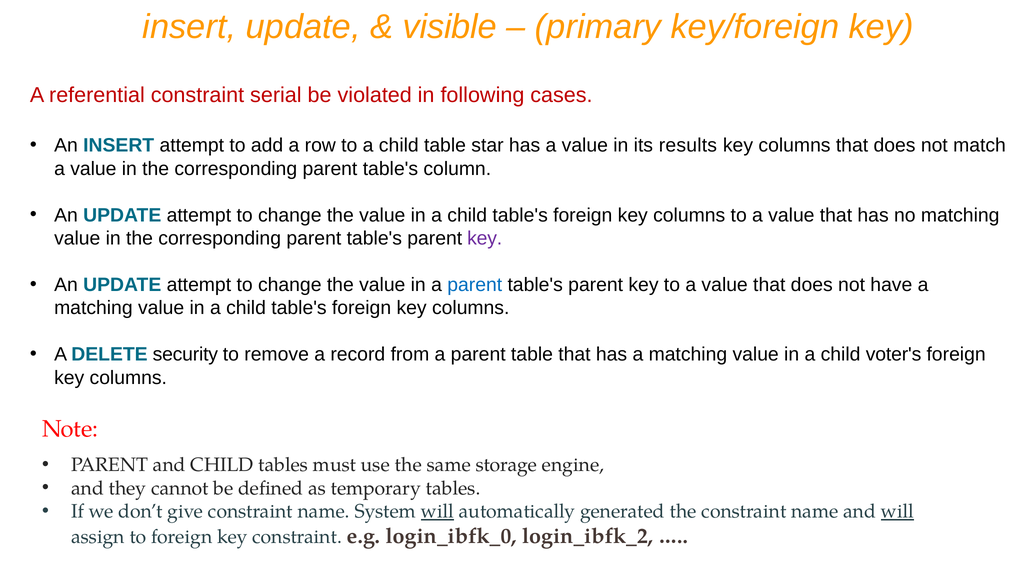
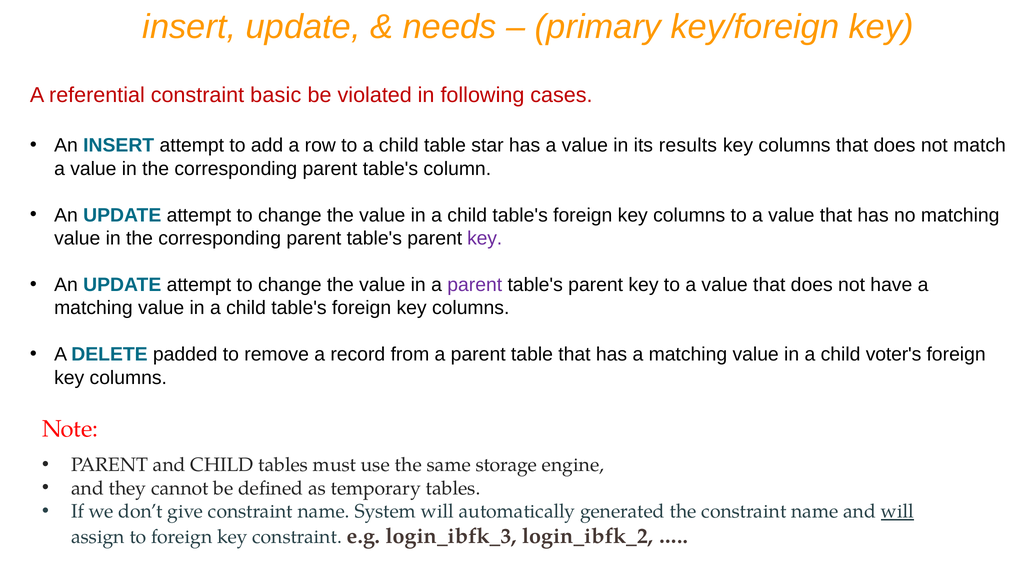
visible: visible -> needs (450, 27)
serial: serial -> basic (276, 95)
parent colour: blue -> purple (475, 285)
security: security -> padded (185, 355)
will underline: present -> none (437, 511)
login_ibfk_0: login_ibfk_0 -> login_ibfk_3 (451, 536)
